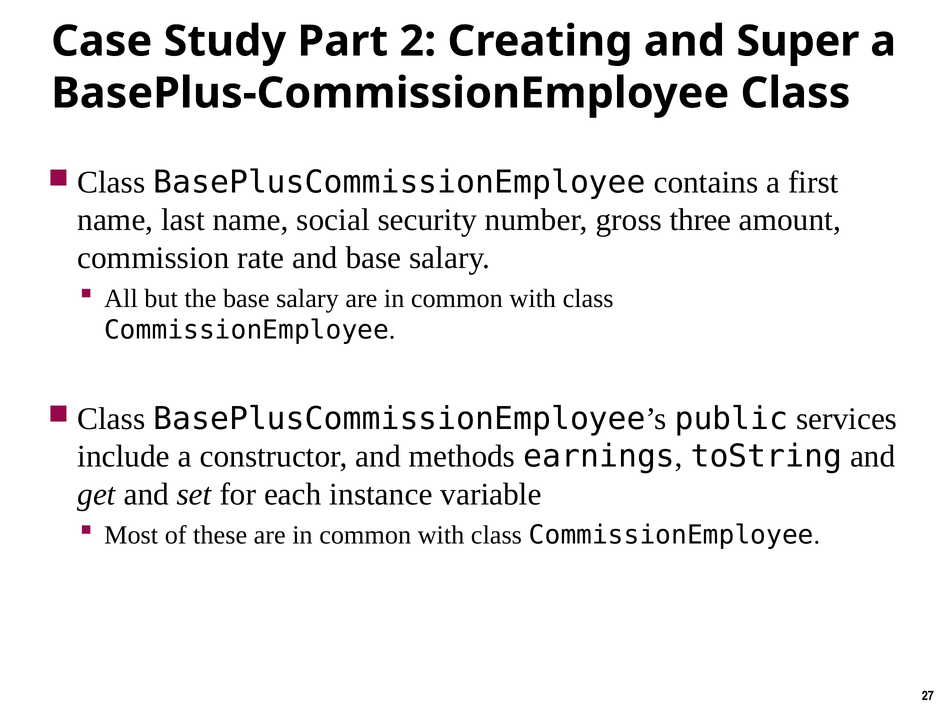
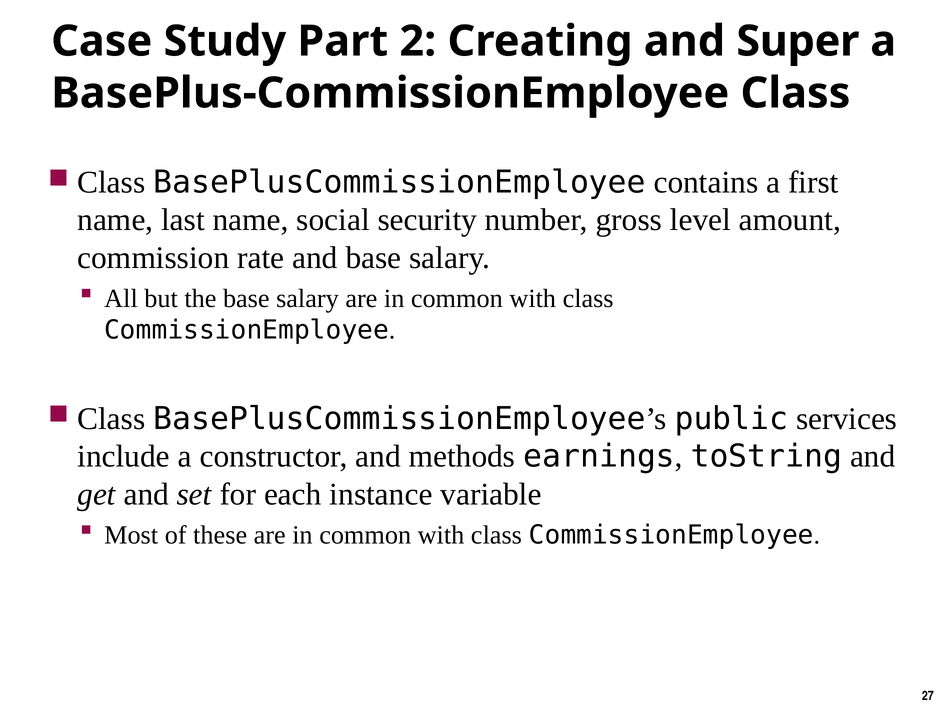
three: three -> level (700, 220)
